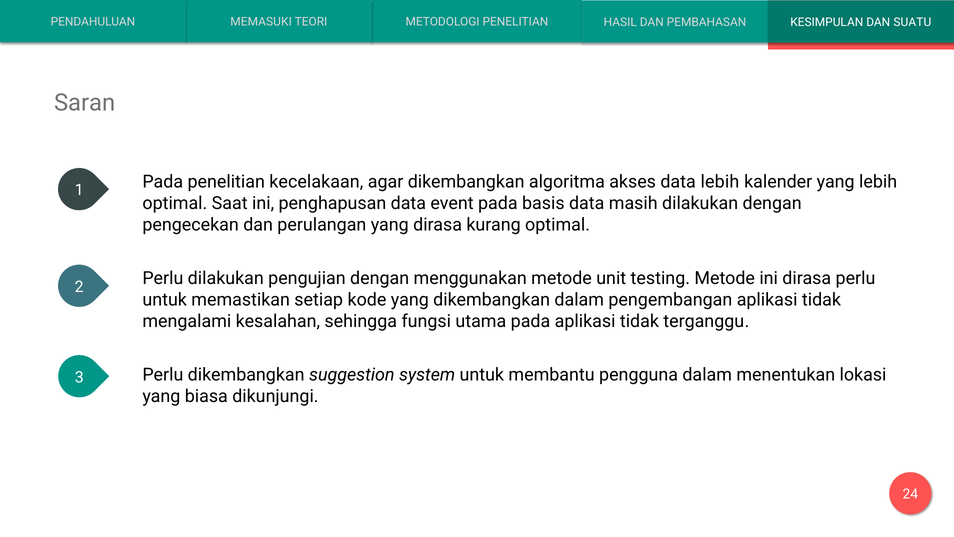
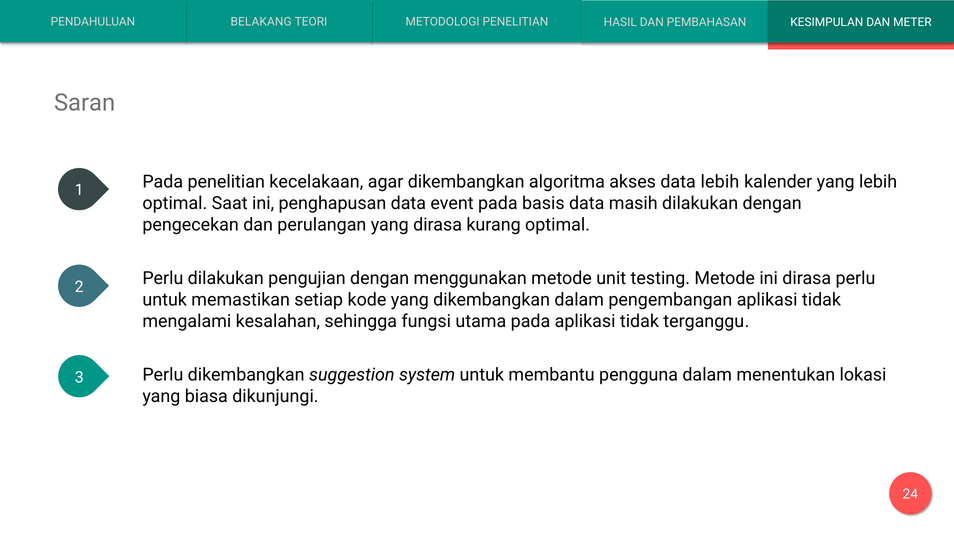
MEMASUKI: MEMASUKI -> BELAKANG (261, 22)
SUATU: SUATU -> METER (912, 22)
